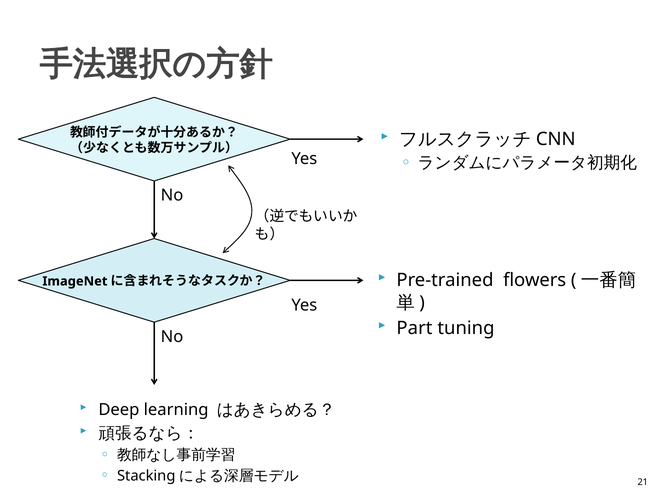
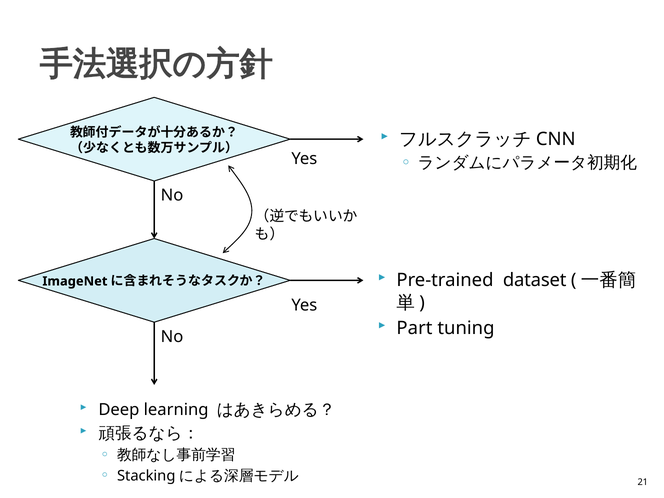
flowers: flowers -> dataset (535, 280)
